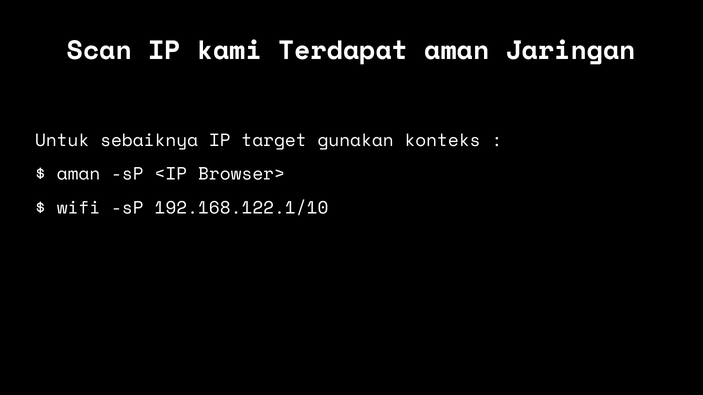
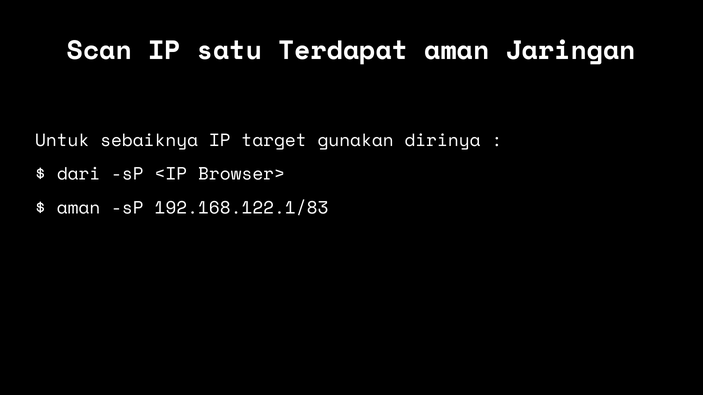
kami: kami -> satu (229, 51)
konteks: konteks -> dirinya (443, 140)
aman: aman -> dari (79, 174)
wifi: wifi -> aman (79, 208)
192.168.122.1/10: 192.168.122.1/10 -> 192.168.122.1/83 (242, 208)
